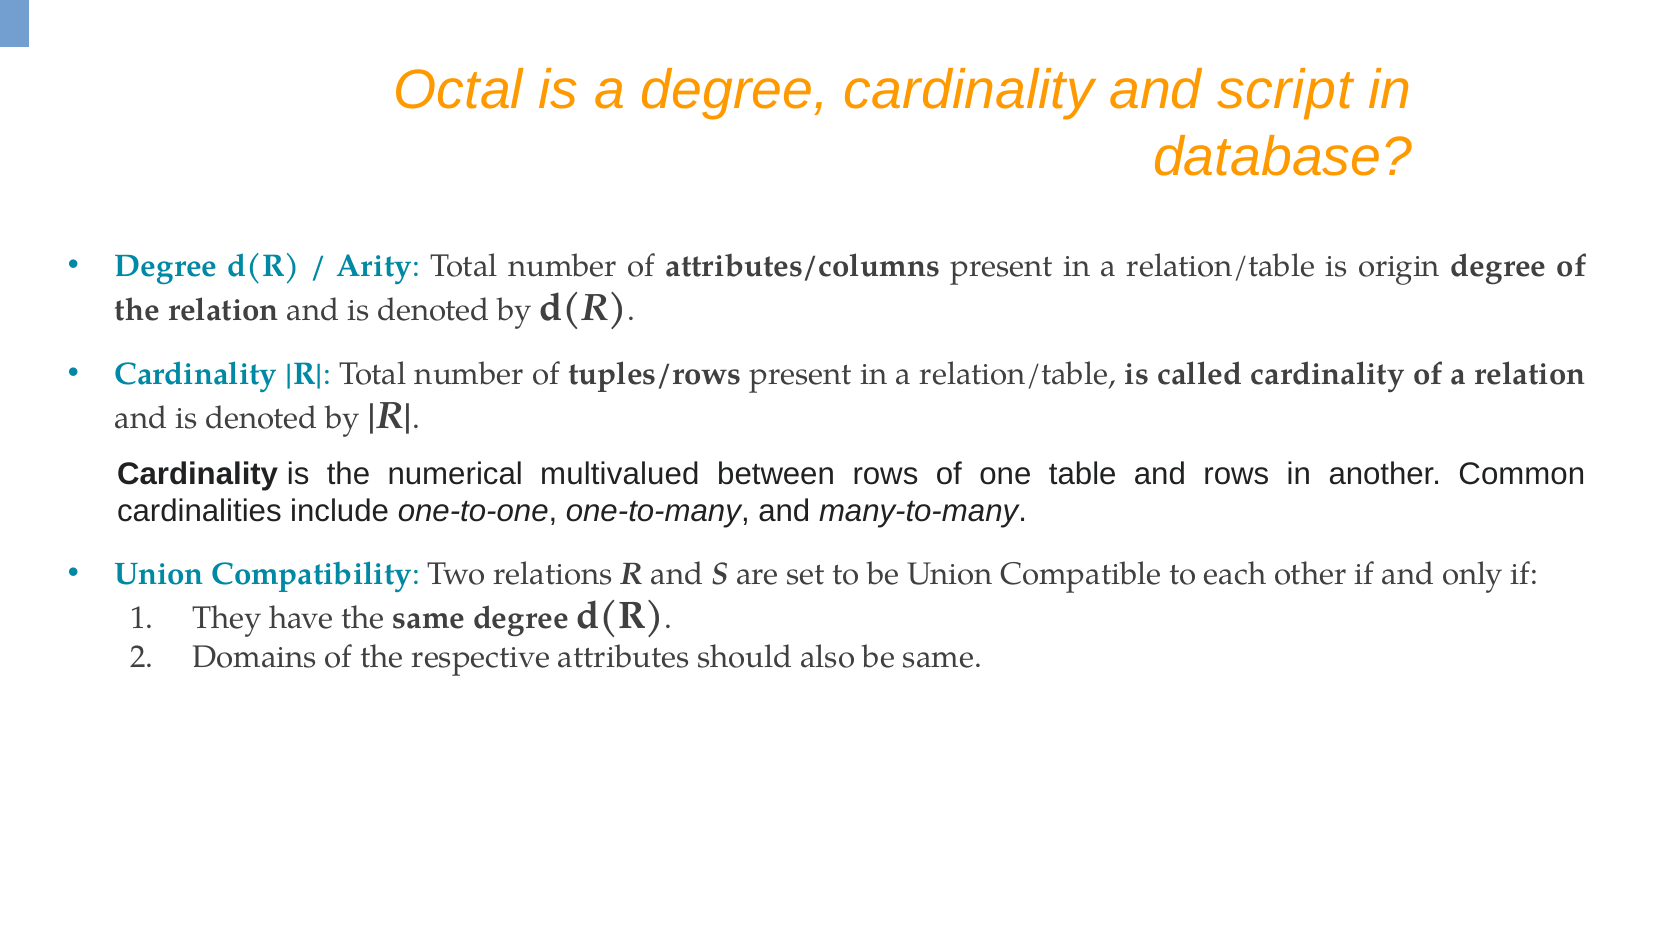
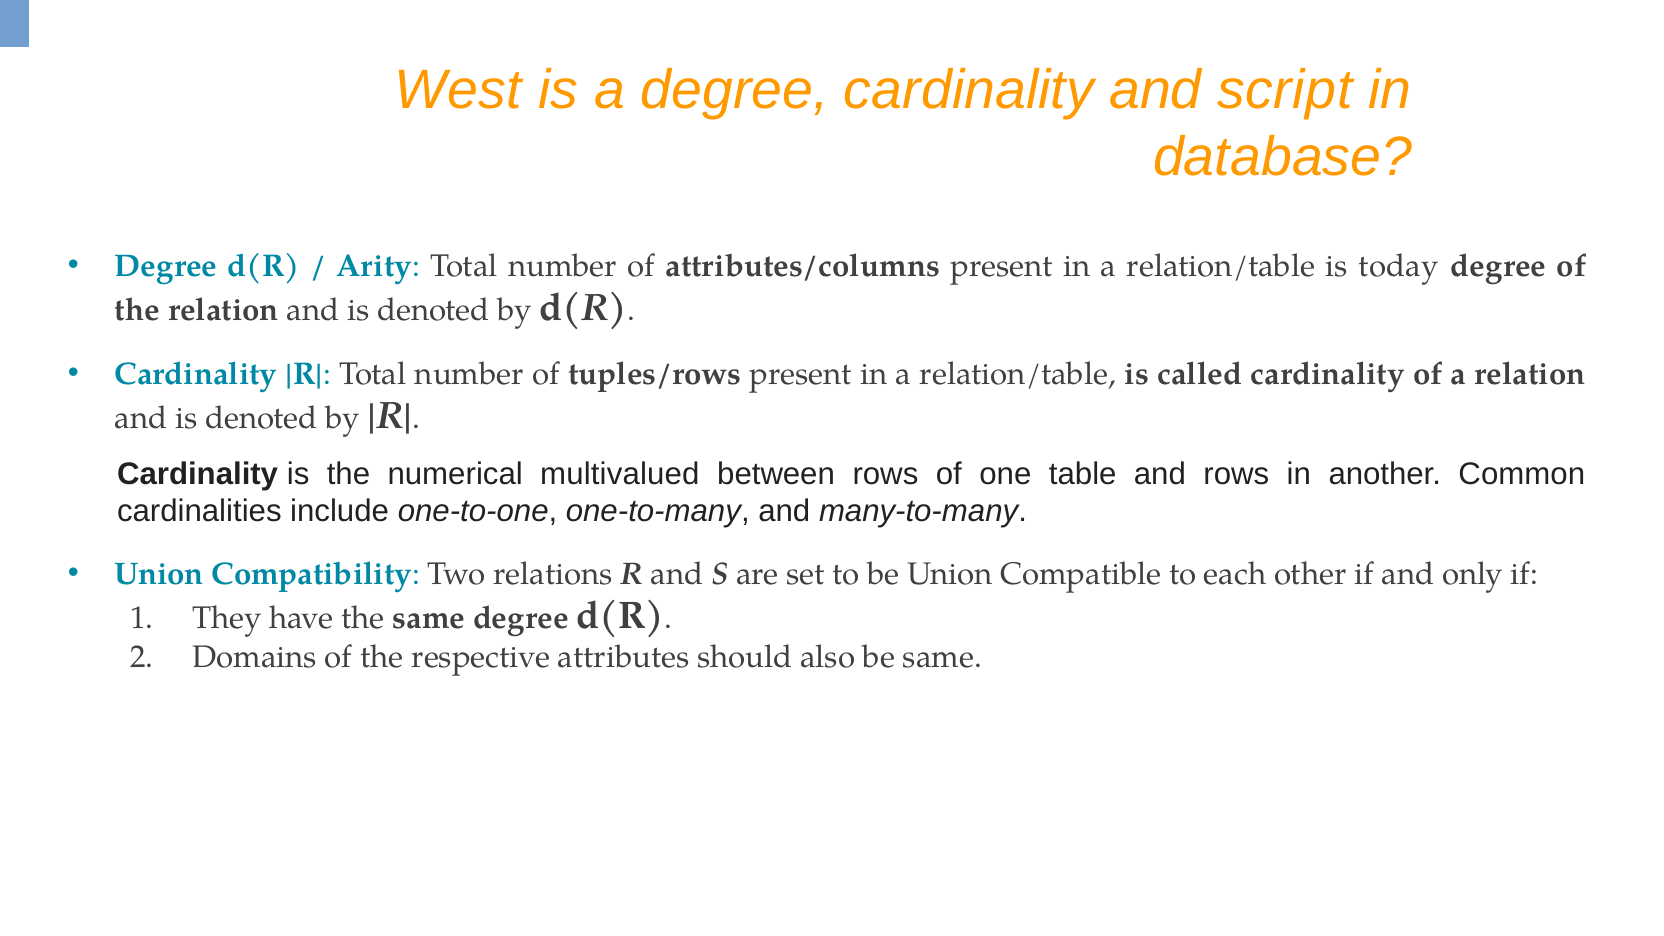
Octal: Octal -> West (458, 90)
origin: origin -> today (1399, 266)
